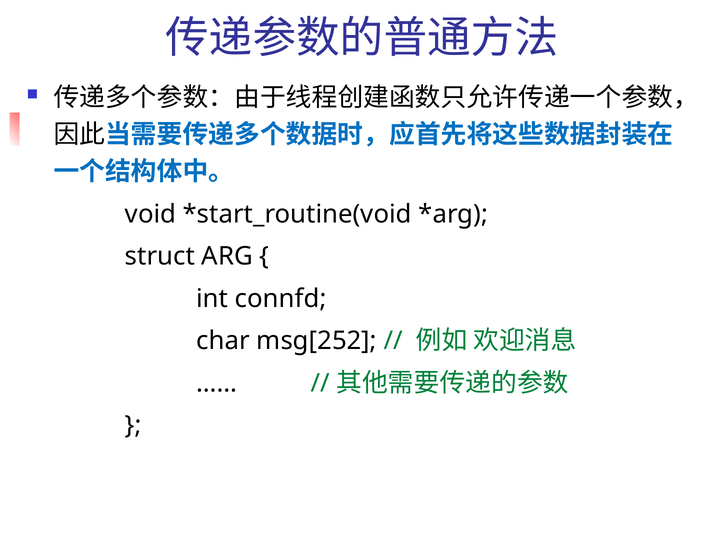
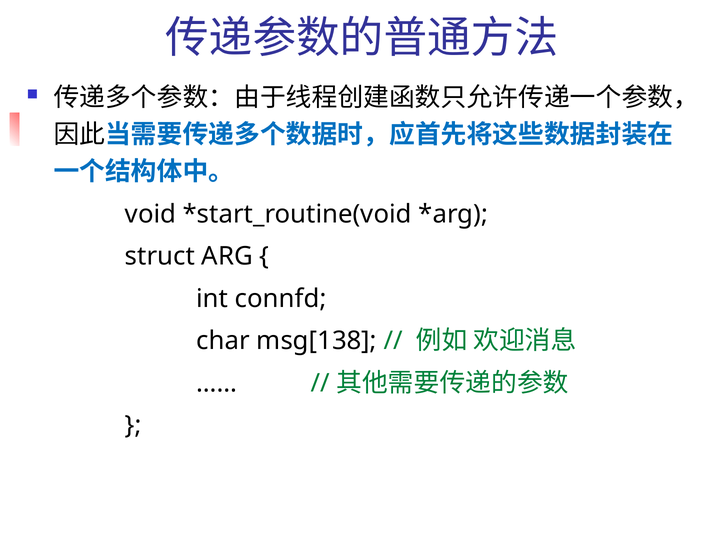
msg[252: msg[252 -> msg[138 (317, 341)
